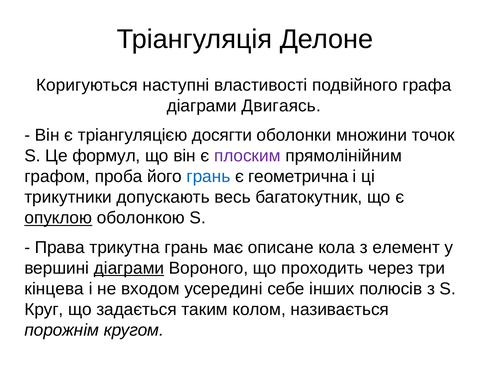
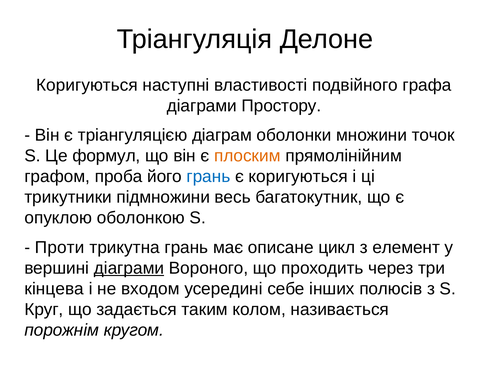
Двигаясь: Двигаясь -> Простору (281, 106)
досягти: досягти -> діаграм (222, 135)
плоским colour: purple -> orange (247, 156)
є геометрична: геометрична -> коригуються (298, 177)
допускають: допускають -> підмножини (163, 197)
опуклою underline: present -> none (58, 218)
Права: Права -> Проти (60, 247)
кола: кола -> цикл (337, 247)
